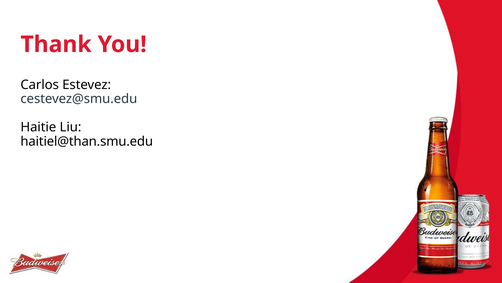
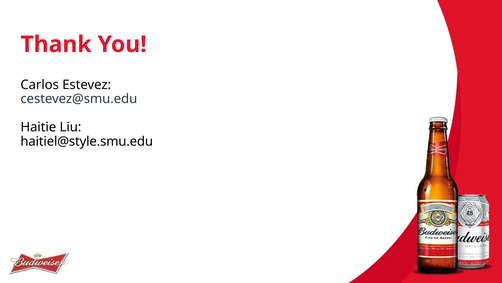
haitiel@than.smu.edu: haitiel@than.smu.edu -> haitiel@style.smu.edu (87, 141)
